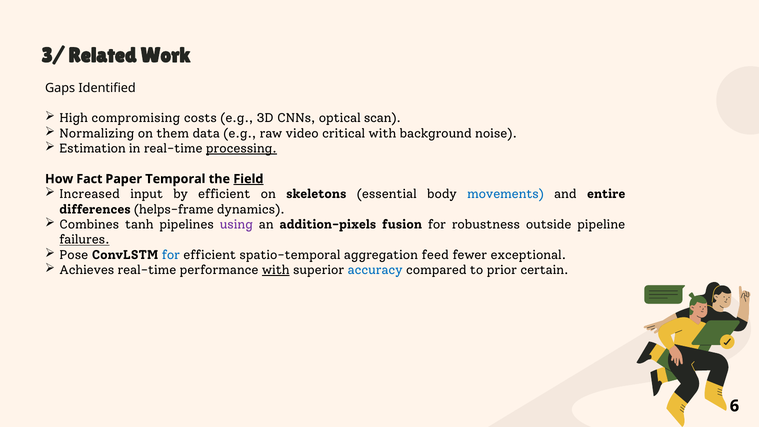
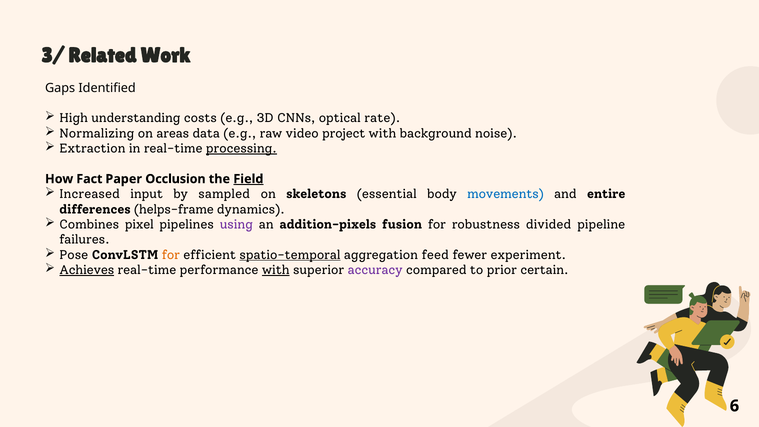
compromising: compromising -> understanding (136, 118)
scan: scan -> rate (382, 118)
them: them -> areas (173, 133)
critical: critical -> project (344, 133)
Estimation: Estimation -> Extraction (92, 149)
Temporal: Temporal -> Occlusion (175, 179)
by efficient: efficient -> sampled (224, 194)
tanh: tanh -> pixel (139, 224)
outside: outside -> divided (549, 224)
failures underline: present -> none (84, 240)
for colour: blue -> orange (171, 255)
spatio-temporal underline: none -> present (290, 255)
exceptional: exceptional -> experiment (528, 255)
Achieves underline: none -> present (87, 270)
accuracy colour: blue -> purple (375, 270)
